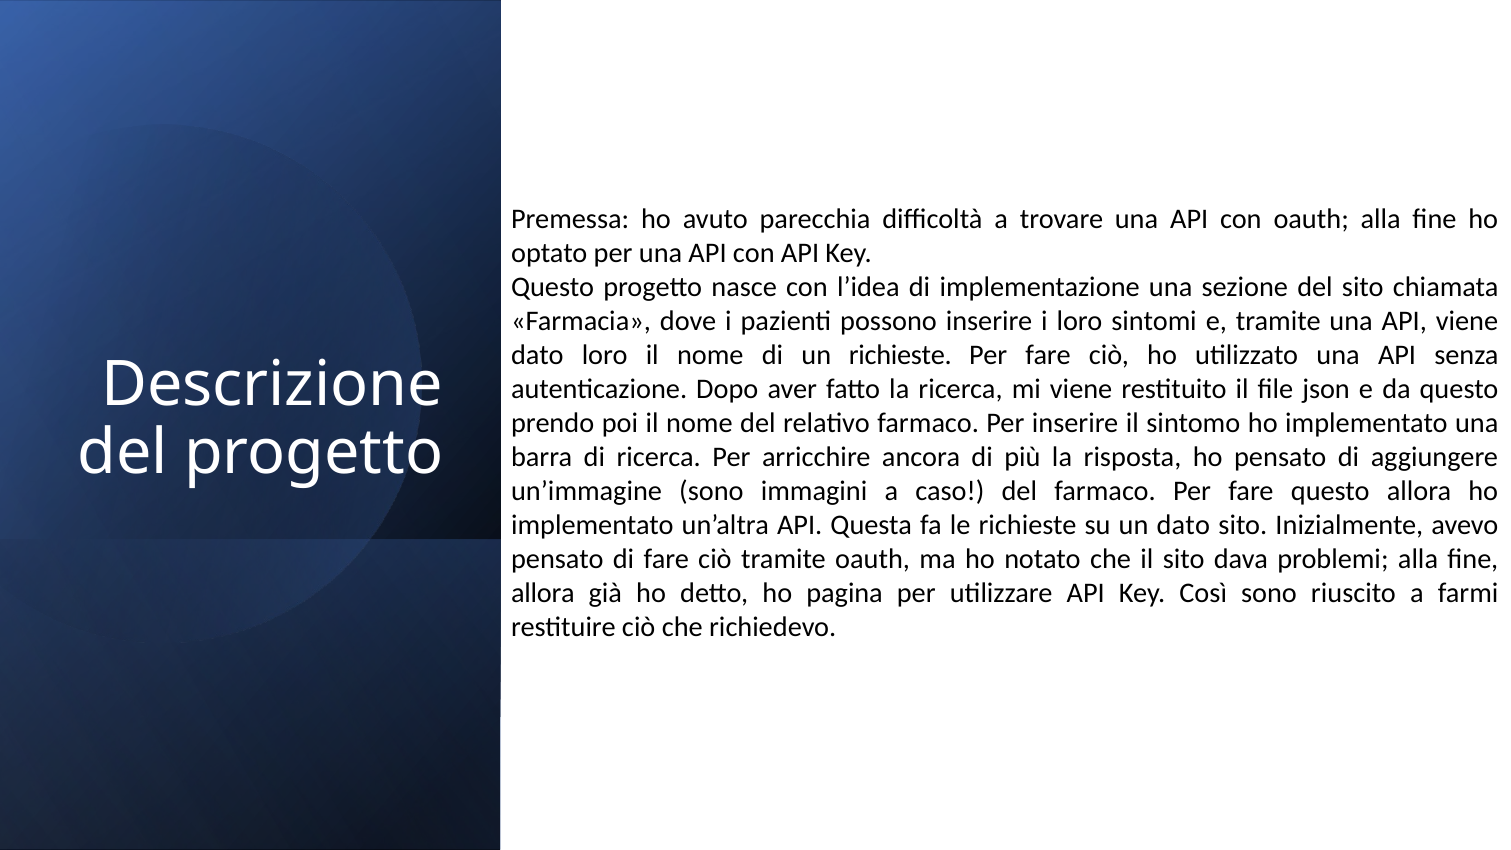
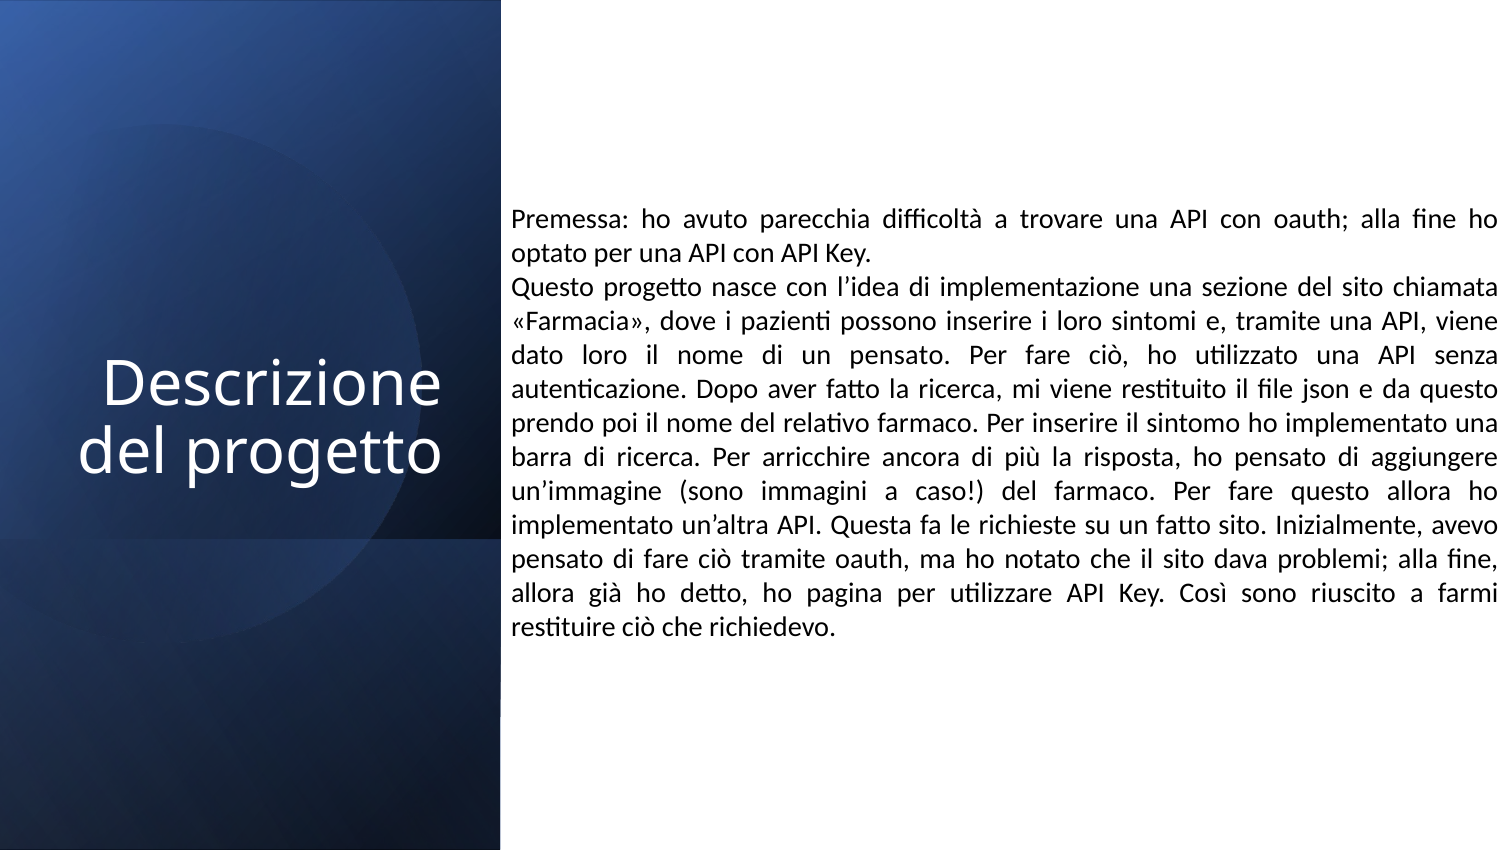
un richieste: richieste -> pensato (900, 355)
un dato: dato -> fatto (1184, 525)
